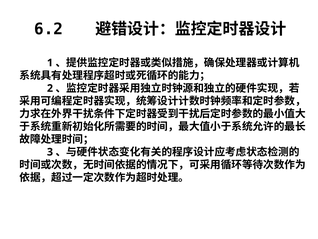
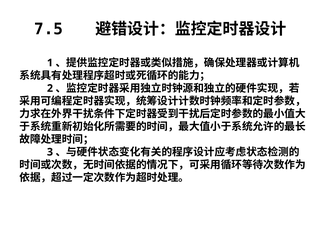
6.2: 6.2 -> 7.5 (49, 29)
